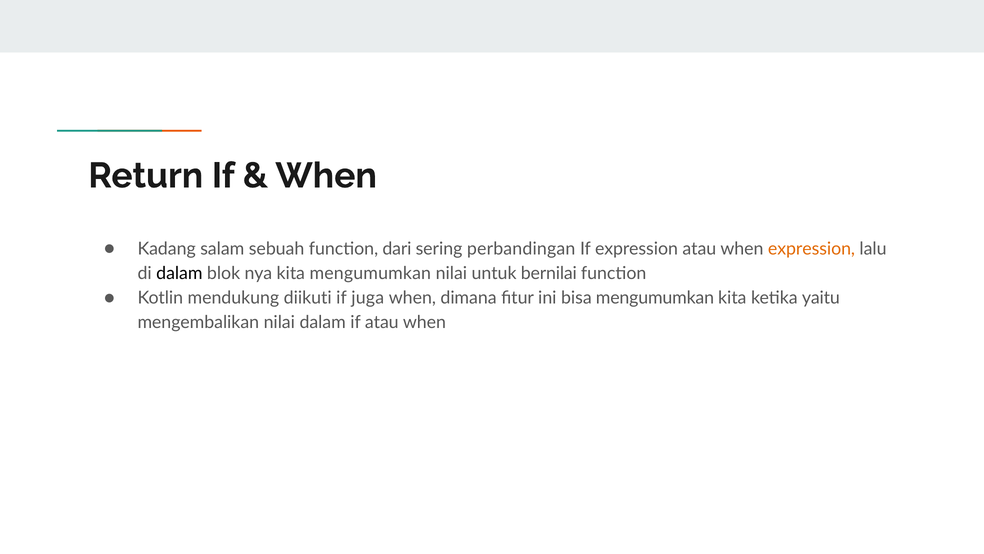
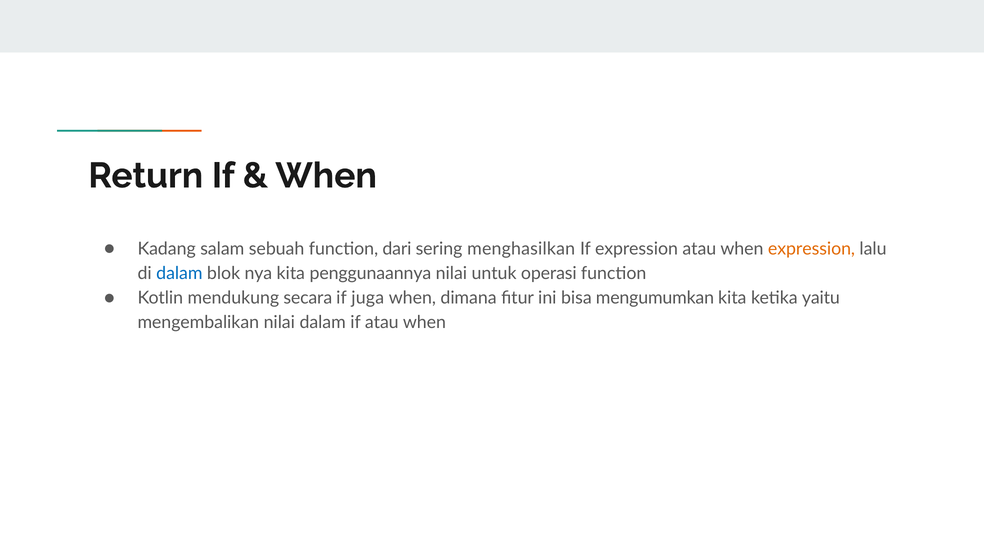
perbandingan: perbandingan -> menghasilkan (521, 249)
dalam colour: black -> blue (179, 273)
kita mengumumkan: mengumumkan -> penggunaannya (370, 273)
bernilai: bernilai -> operasi (549, 273)
diikuti: diikuti -> secara (308, 298)
